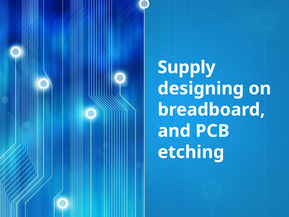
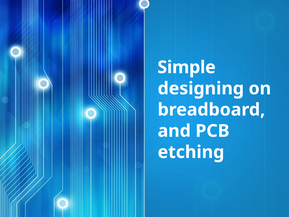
Supply: Supply -> Simple (187, 67)
